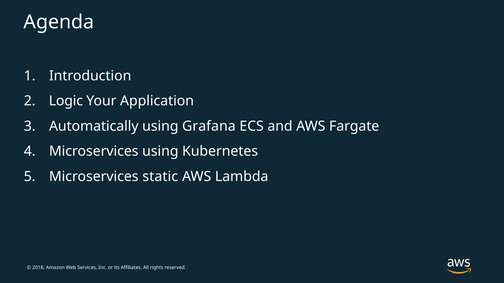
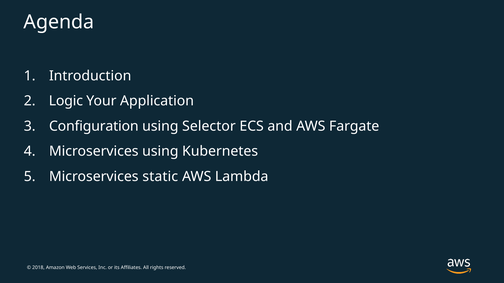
Automatically: Automatically -> Configuration (94, 126)
Grafana: Grafana -> Selector (209, 126)
